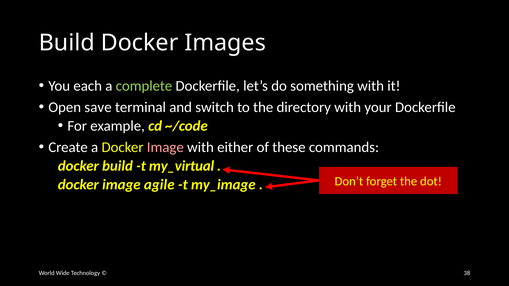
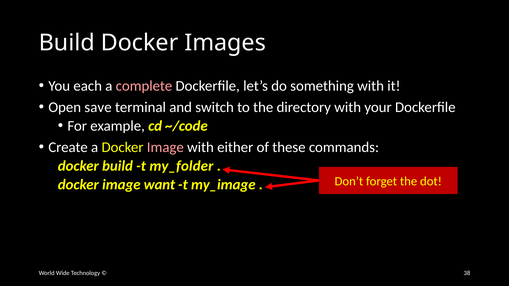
complete colour: light green -> pink (144, 86)
my_virtual: my_virtual -> my_folder (181, 166)
agile: agile -> want (159, 185)
